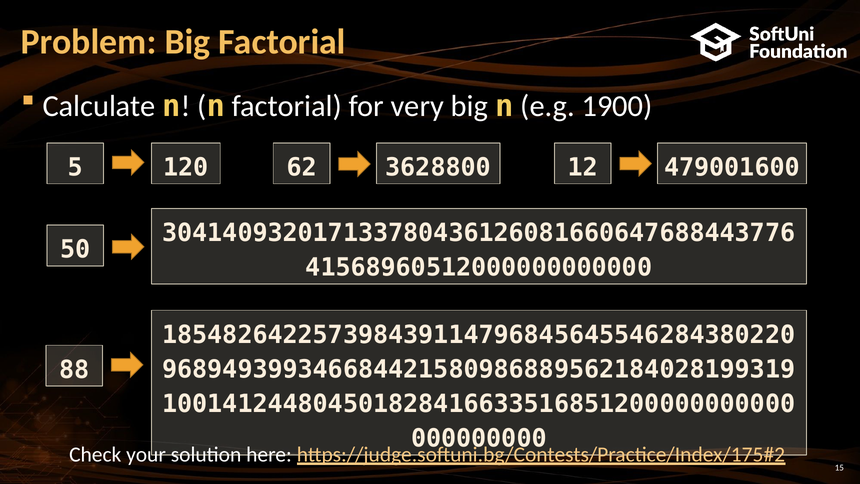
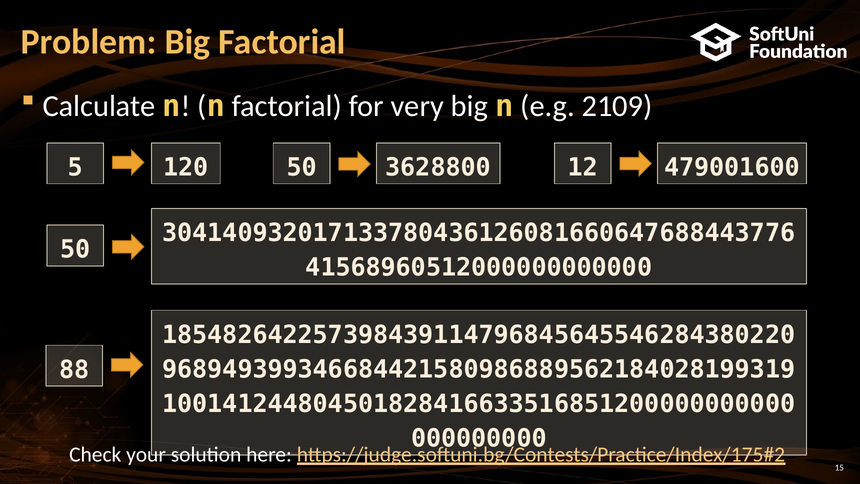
1900: 1900 -> 2109 (617, 106)
120 62: 62 -> 50 (302, 167)
